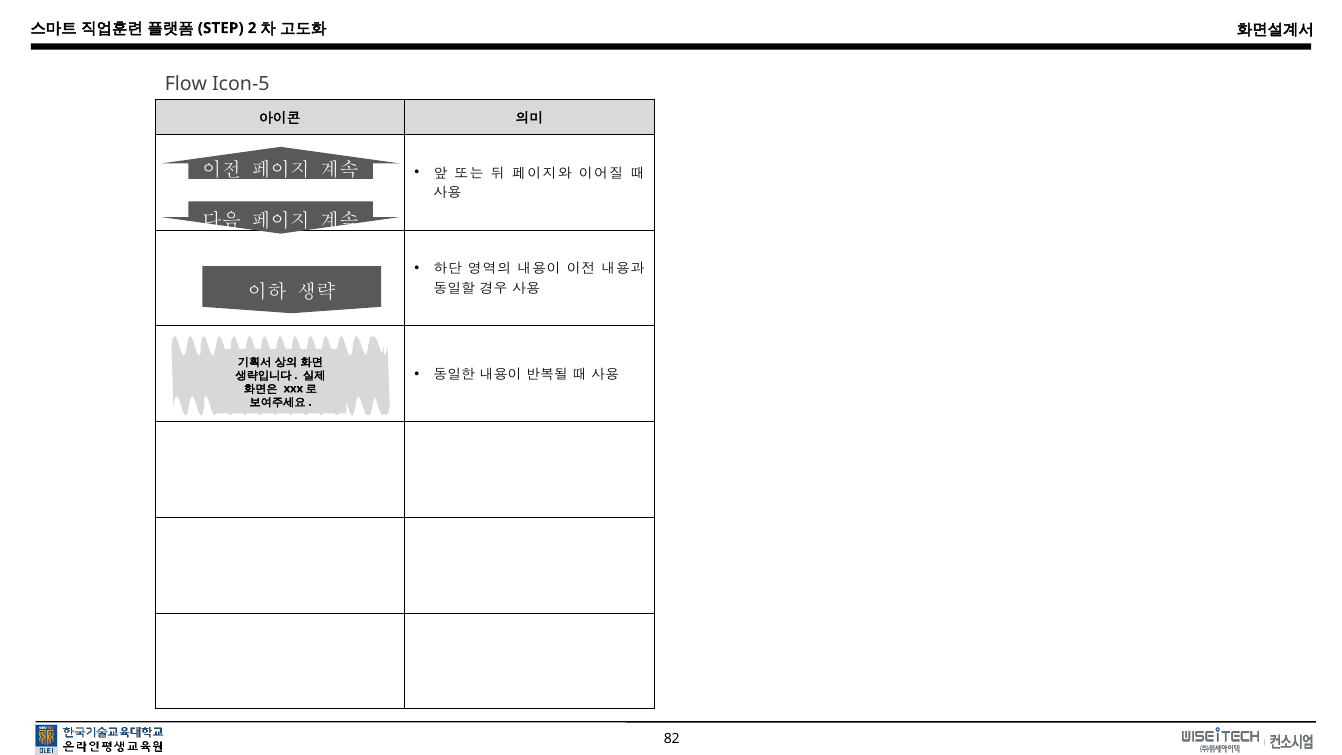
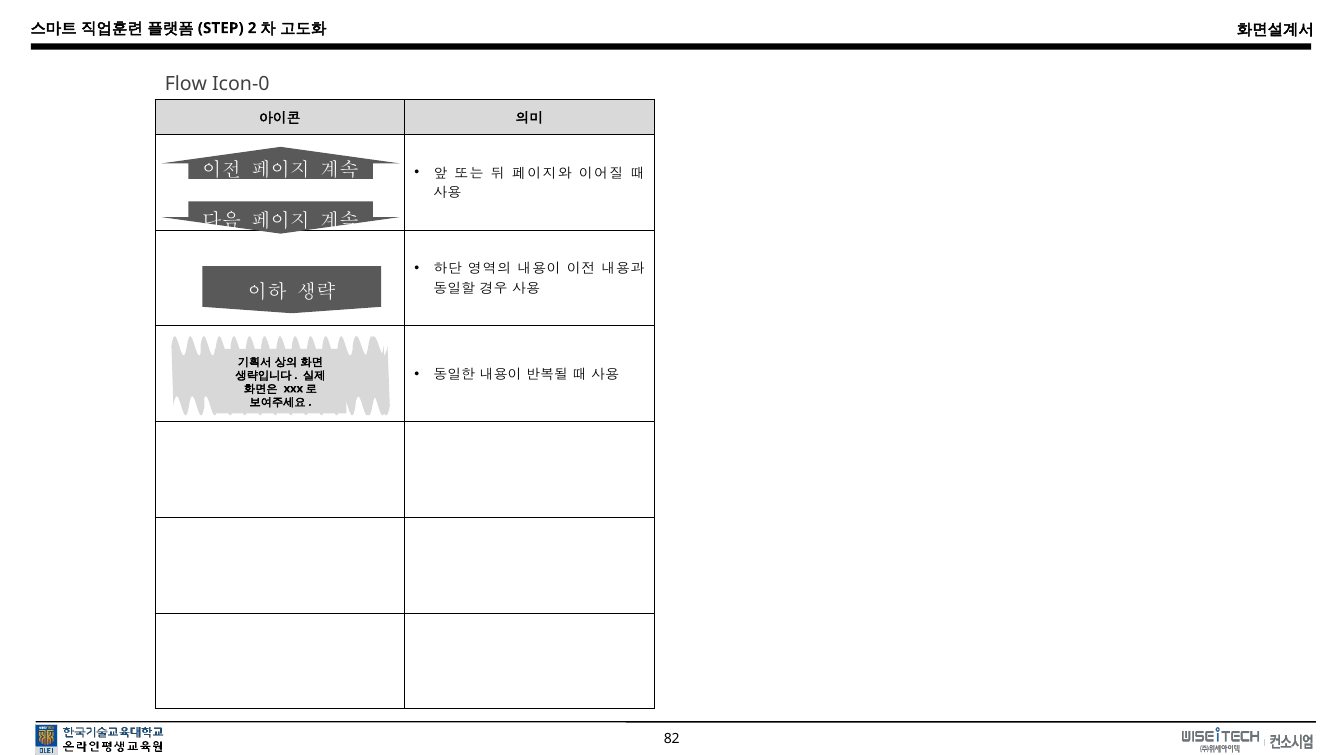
Icon-5: Icon-5 -> Icon-0 (241, 84)
